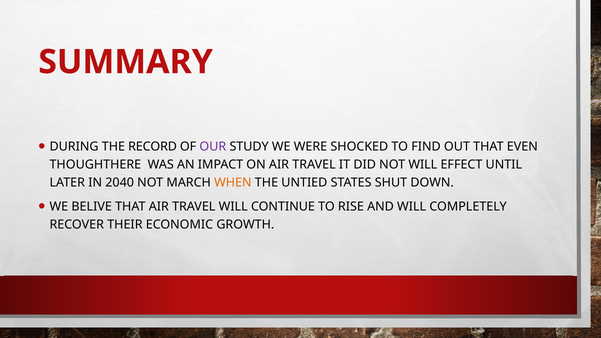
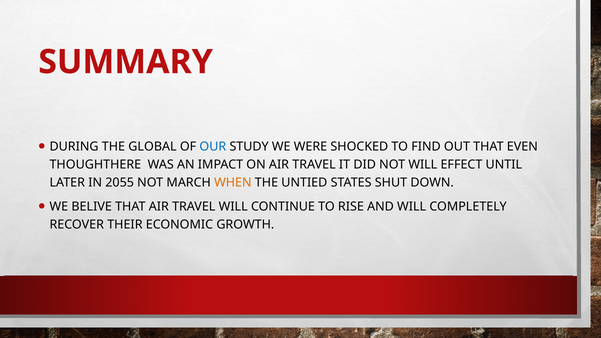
RECORD: RECORD -> GLOBAL (152, 147)
OUR colour: purple -> blue (213, 147)
2040: 2040 -> 2055 (120, 183)
